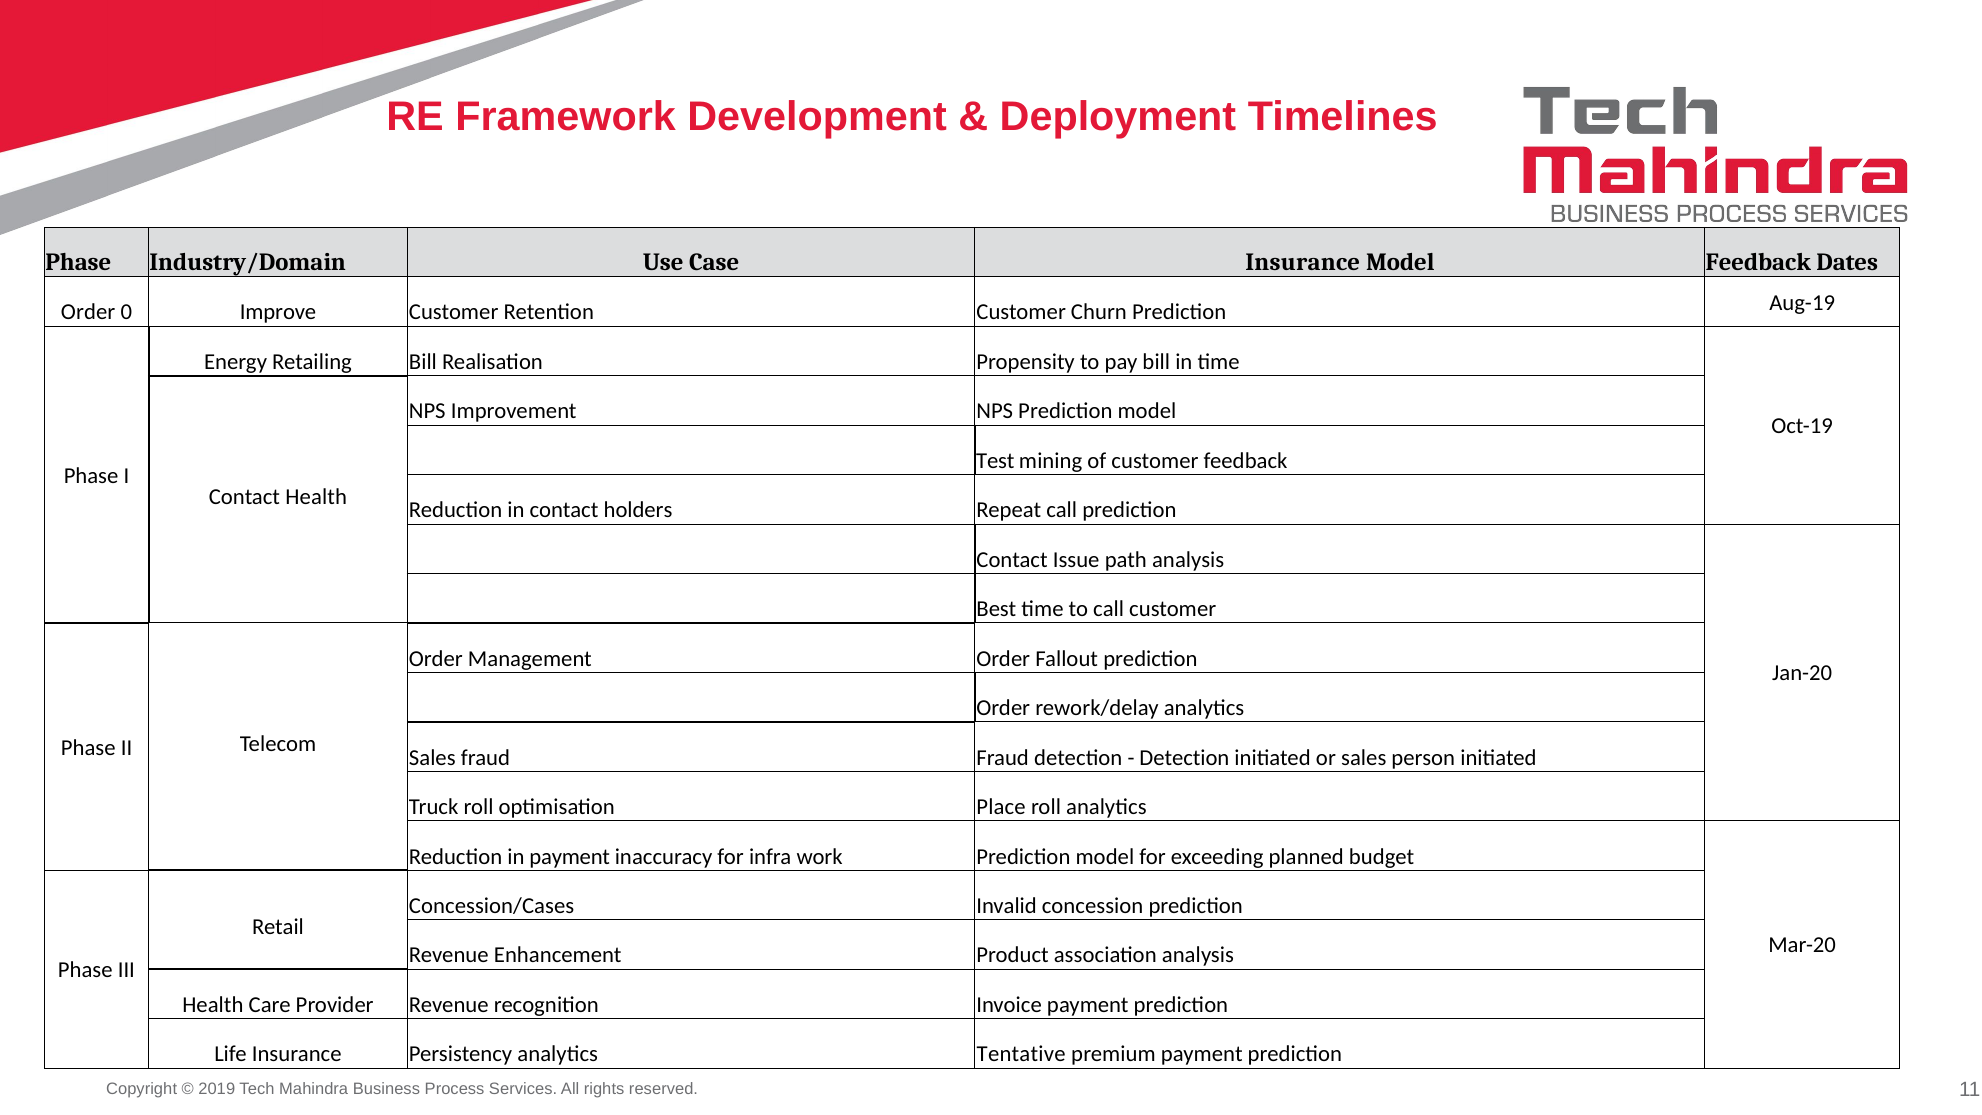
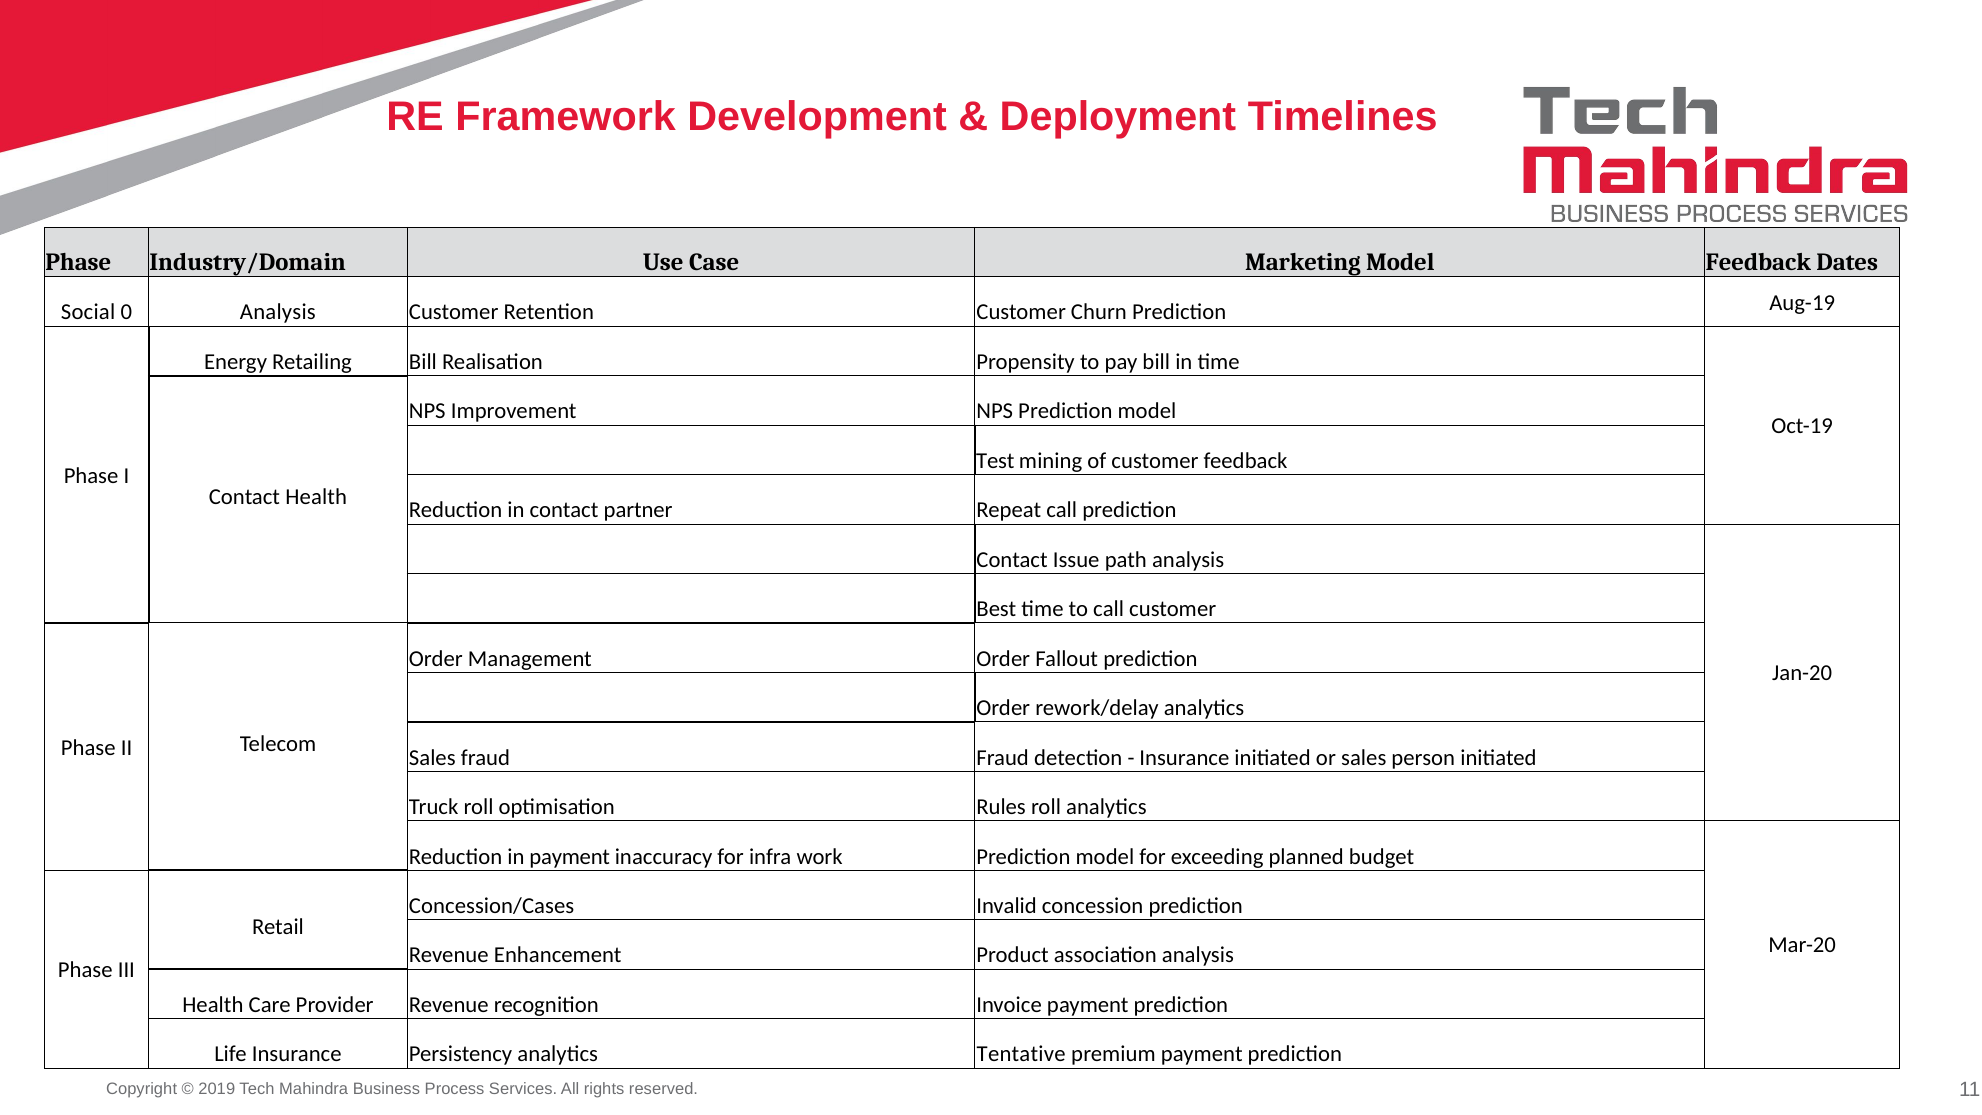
Case Insurance: Insurance -> Marketing (1303, 262)
Order: Order -> Social (88, 312)
0 Improve: Improve -> Analysis (278, 312)
holders: holders -> partner (638, 510)
Detection: Detection -> Insurance (1184, 758)
Place: Place -> Rules (1001, 807)
